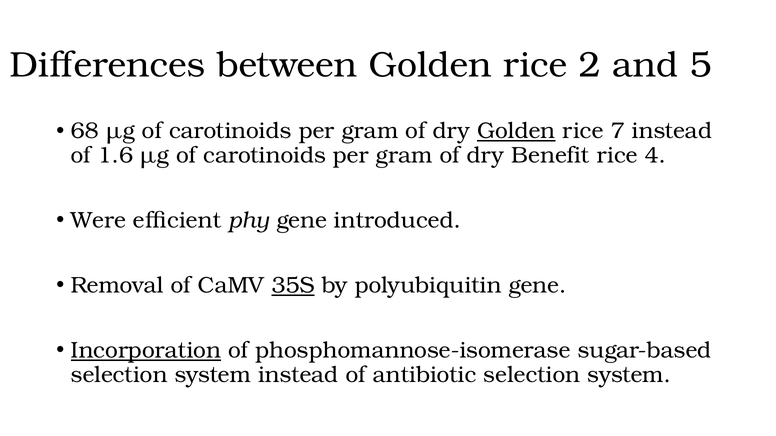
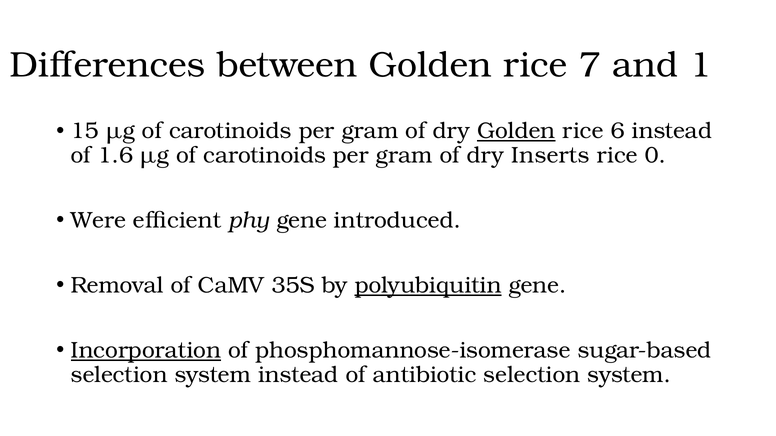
2: 2 -> 7 (590, 65)
5: 5 -> 1 (701, 65)
68: 68 -> 15 (85, 131)
7: 7 -> 6 (618, 131)
Benefit: Benefit -> Inserts (550, 156)
4: 4 -> 0 (656, 156)
35S underline: present -> none (293, 286)
polyubiquitin underline: none -> present (428, 286)
